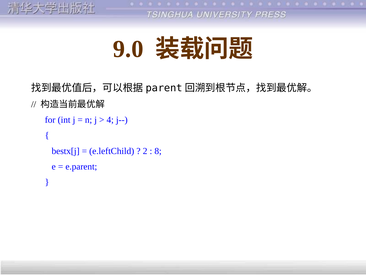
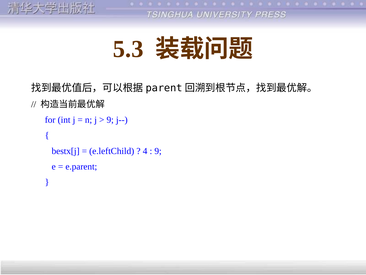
9.0: 9.0 -> 5.3 (128, 49)
4: 4 -> 9 (110, 120)
2: 2 -> 4 (145, 151)
8: 8 -> 9 (158, 151)
